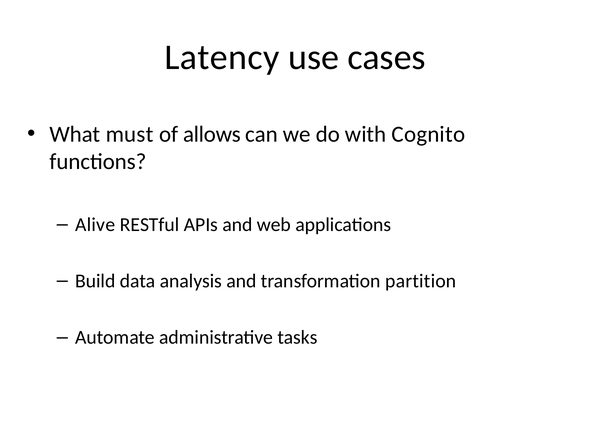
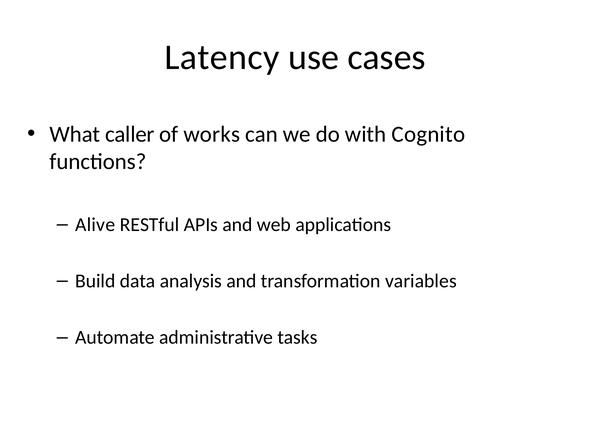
must: must -> caller (130, 134)
allows: allows -> works (212, 134)
partition: partition -> variables (421, 281)
